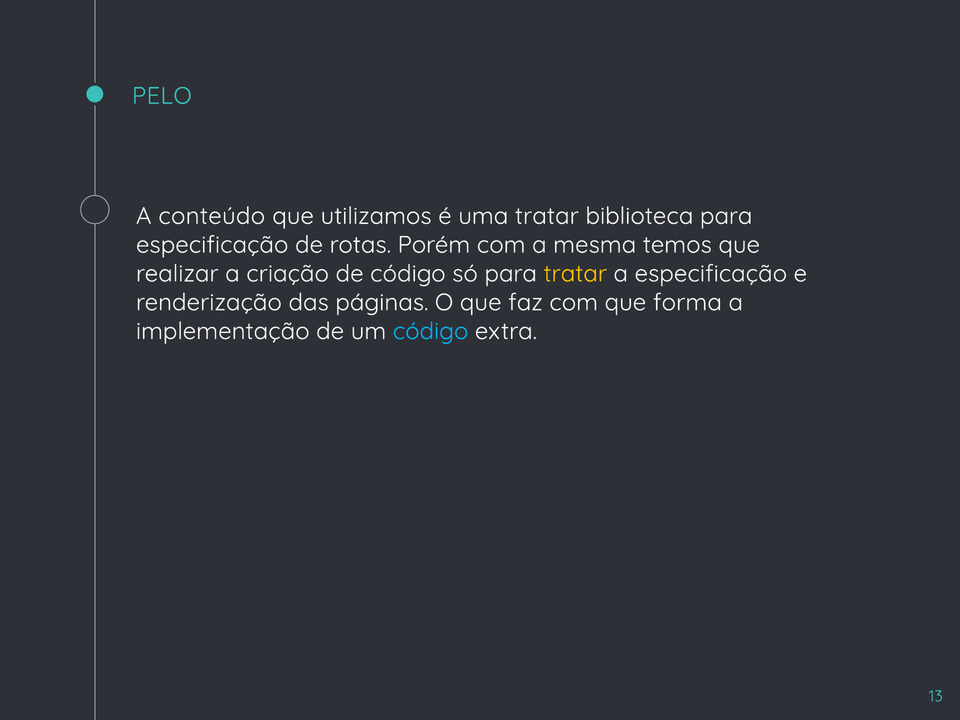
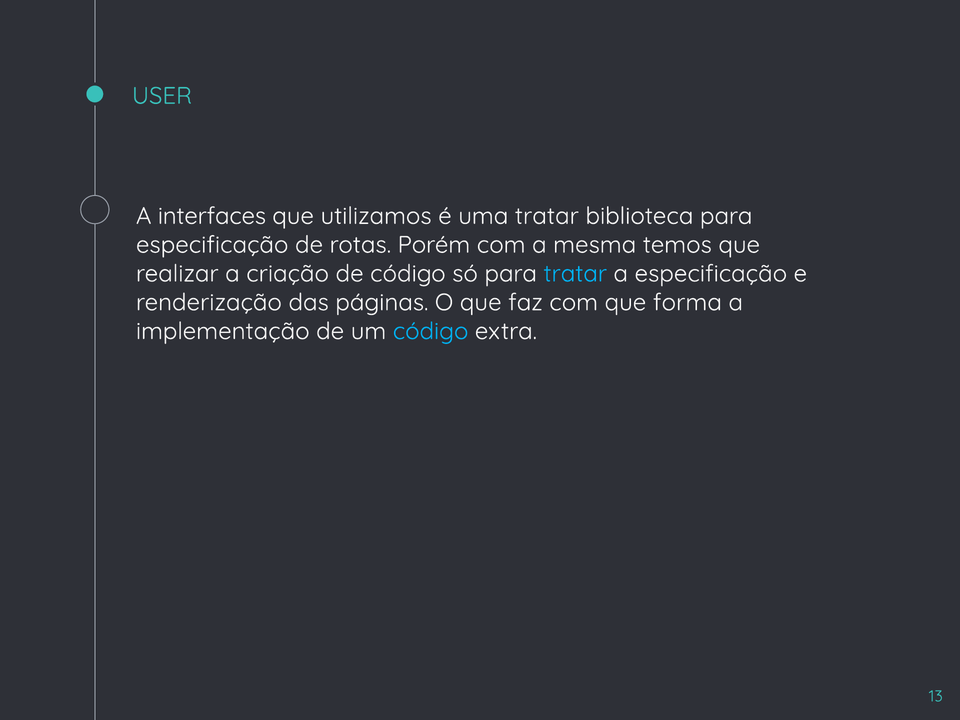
PELO: PELO -> USER (162, 96)
conteúdo: conteúdo -> interfaces (212, 216)
tratar colour: yellow -> light blue (575, 274)
